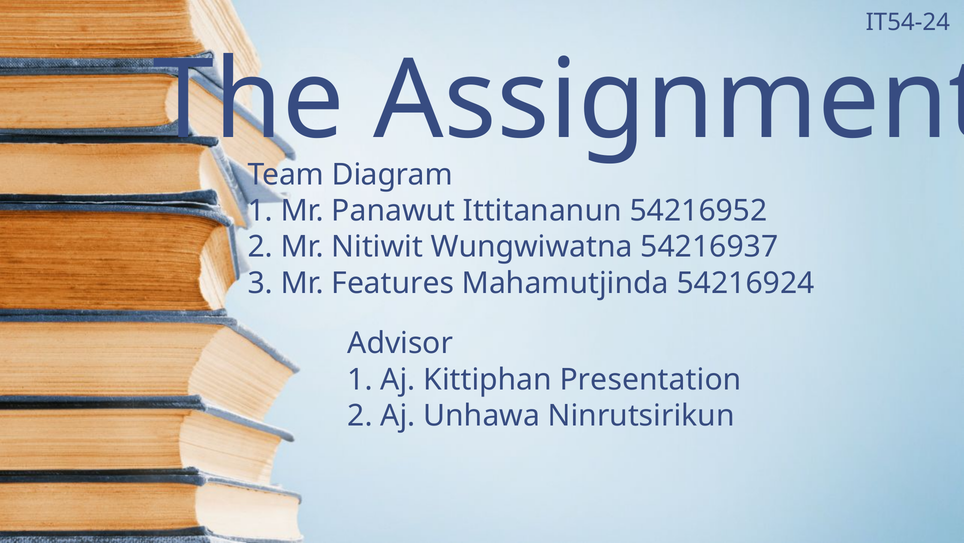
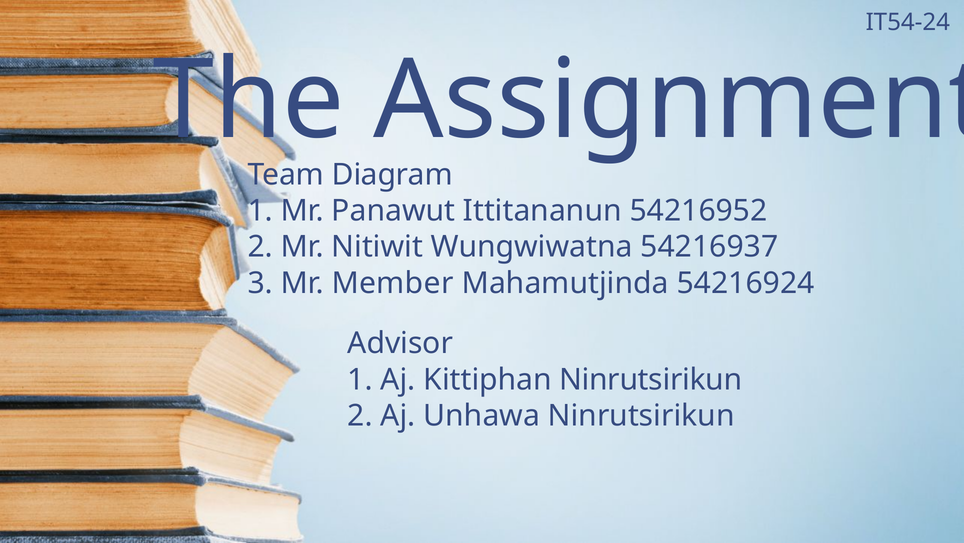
Features: Features -> Member (393, 283)
Kittiphan Presentation: Presentation -> Ninrutsirikun (651, 379)
